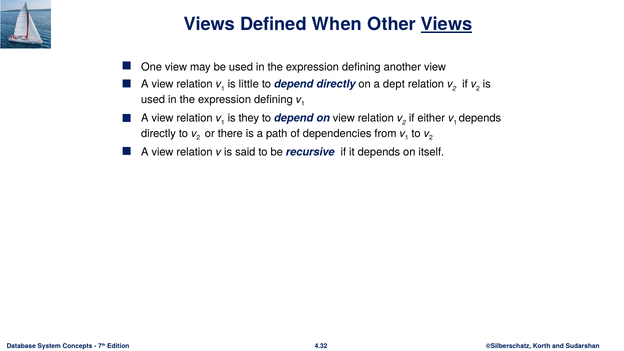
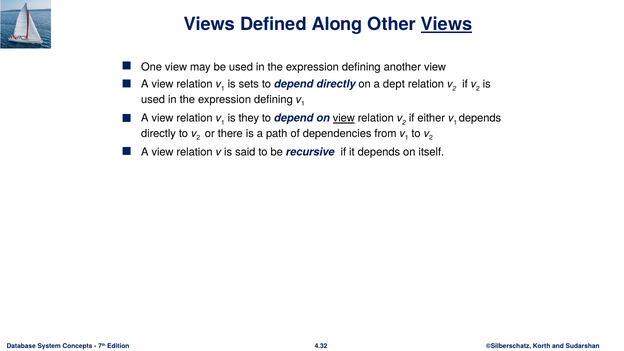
When: When -> Along (337, 24)
little: little -> sets (249, 84)
view underline: none -> present (344, 118)
